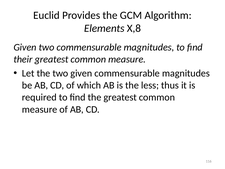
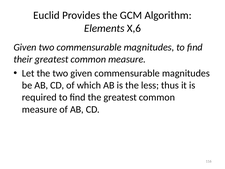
X,8: X,8 -> X,6 (134, 28)
